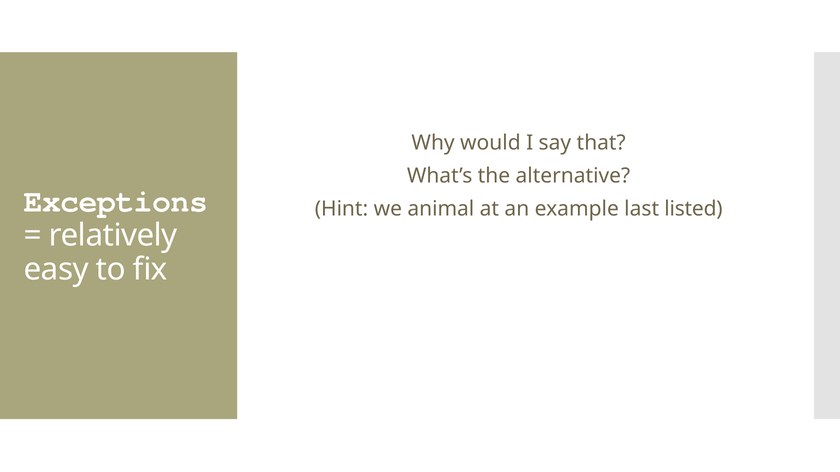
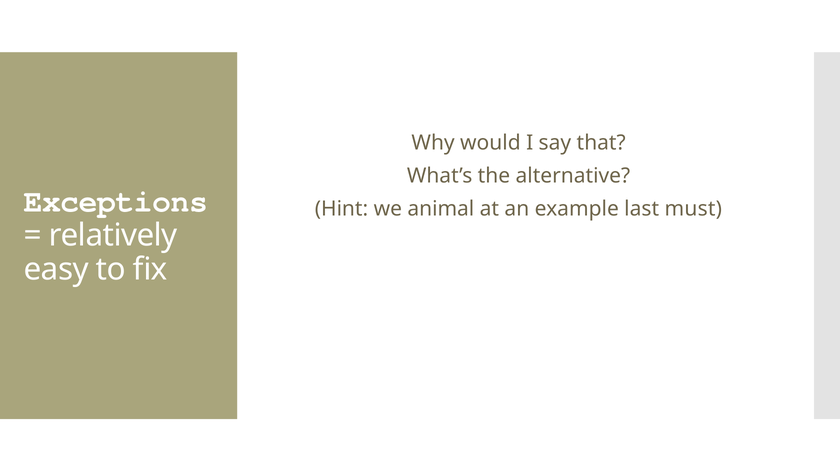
listed: listed -> must (693, 209)
